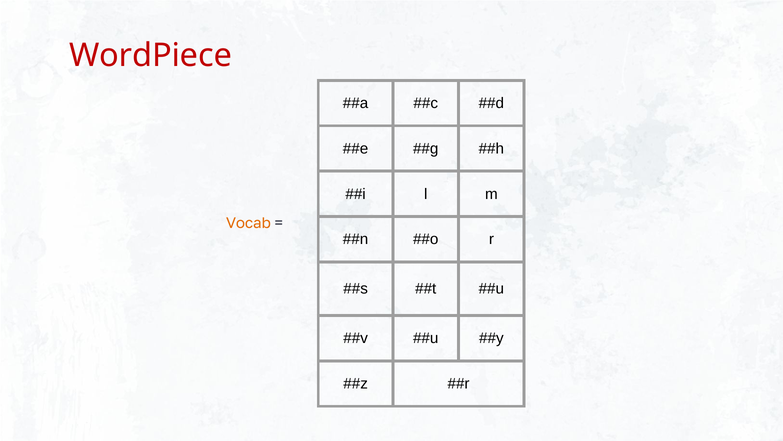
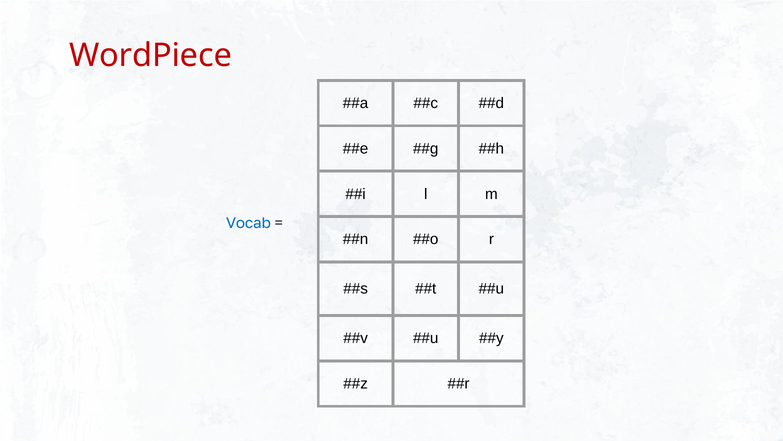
Vocab colour: orange -> blue (248, 223)
